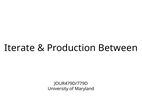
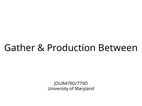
Iterate: Iterate -> Gather (20, 48)
